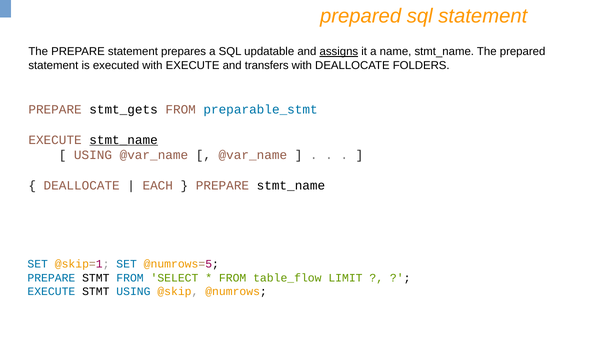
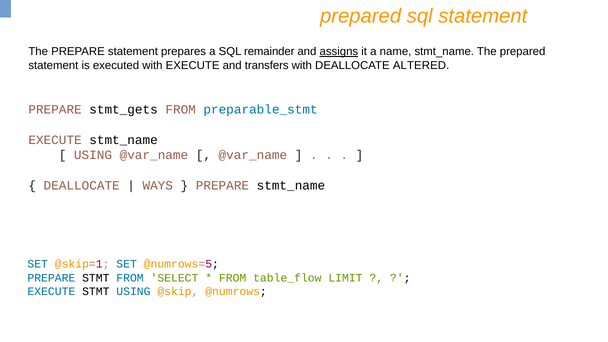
updatable: updatable -> remainder (269, 52)
FOLDERS: FOLDERS -> ALTERED (421, 65)
stmt_name underline: present -> none (124, 140)
EACH: EACH -> WAYS (158, 185)
